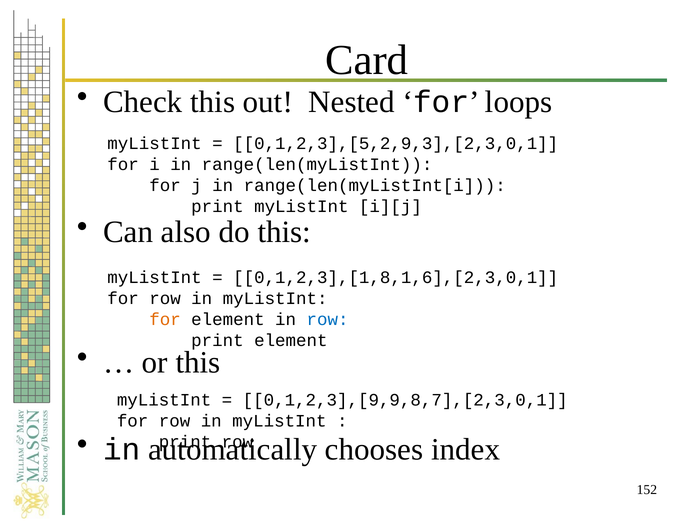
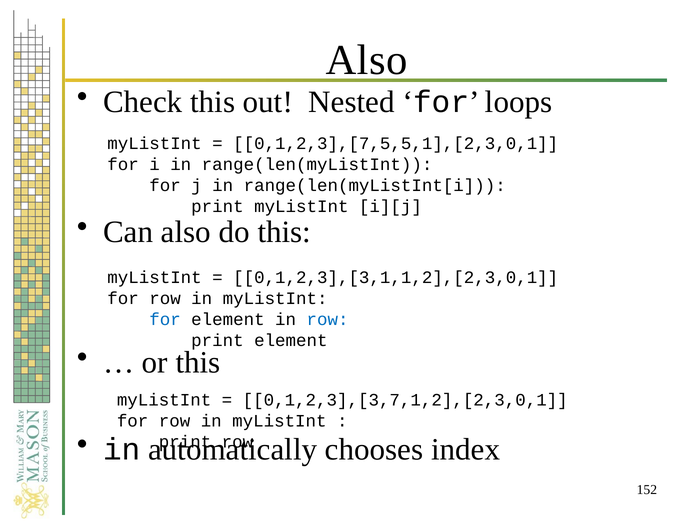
Card: Card -> Also (367, 60)
0,1,2,3],[5,2,9,3],[2,3,0,1: 0,1,2,3],[5,2,9,3],[2,3,0,1 -> 0,1,2,3],[7,5,5,1],[2,3,0,1 (396, 144)
0,1,2,3],[1,8,1,6],[2,3,0,1: 0,1,2,3],[1,8,1,6],[2,3,0,1 -> 0,1,2,3],[3,1,1,2],[2,3,0,1 (396, 278)
for colour: orange -> blue (165, 320)
0,1,2,3],[9,9,8,7],[2,3,0,1: 0,1,2,3],[9,9,8,7],[2,3,0,1 -> 0,1,2,3],[3,7,1,2],[2,3,0,1 (405, 400)
